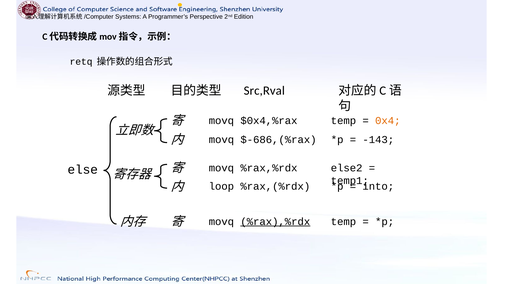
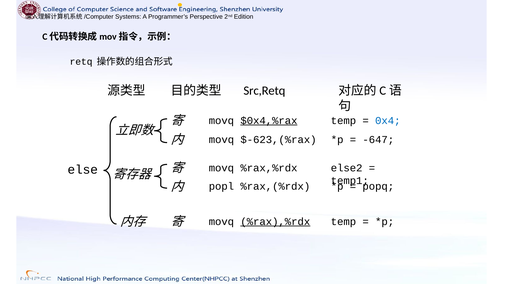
Src,Rval: Src,Rval -> Src,Retq (264, 91)
$0x4,%rax underline: none -> present (269, 121)
0x4 colour: orange -> blue (388, 121)
$-686,(%rax: $-686,(%rax -> $-623,(%rax (278, 140)
-143: -143 -> -647 (378, 140)
loop: loop -> popl (221, 187)
into: into -> popq (378, 187)
